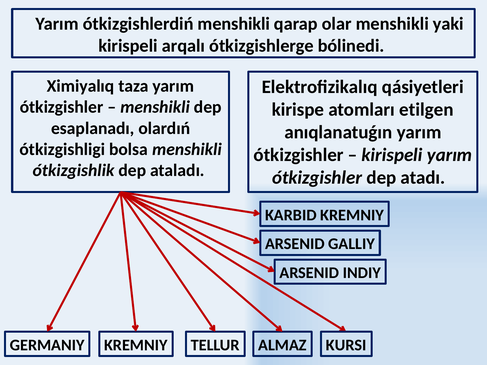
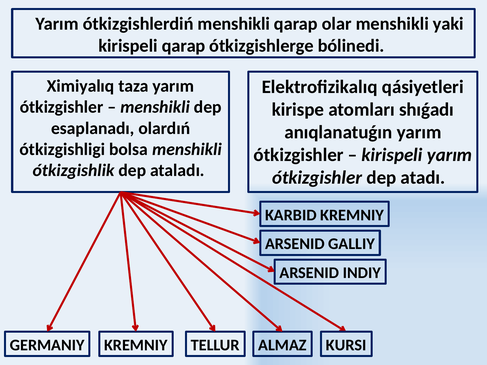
kirispeli arqalı: arqalı -> qarap (184, 46)
etilgen: etilgen -> shıǵadı (427, 110)
